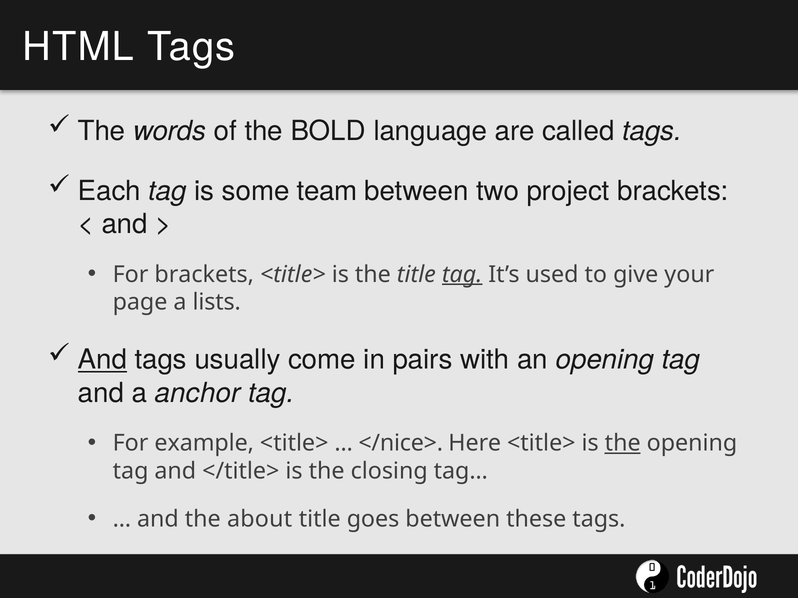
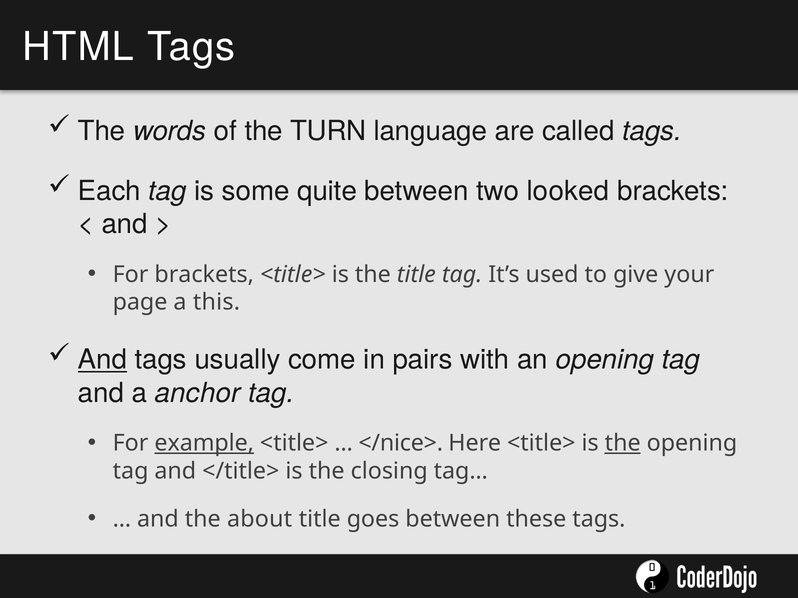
BOLD: BOLD -> TURN (328, 131)
team: team -> quite (327, 191)
project: project -> looked (568, 191)
tag underline: present -> none (462, 275)
lists: lists -> this (217, 303)
example underline: none -> present (204, 444)
